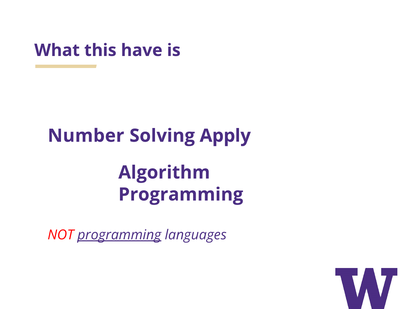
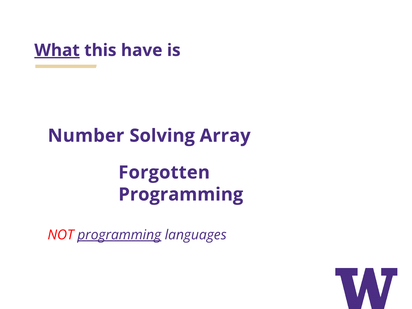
What underline: none -> present (57, 50)
Apply: Apply -> Array (225, 136)
Algorithm: Algorithm -> Forgotten (164, 172)
